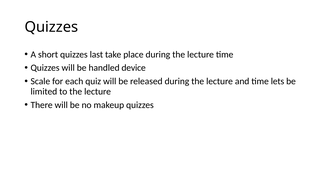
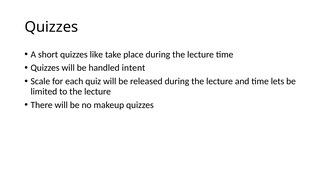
last: last -> like (96, 54)
device: device -> intent (134, 68)
